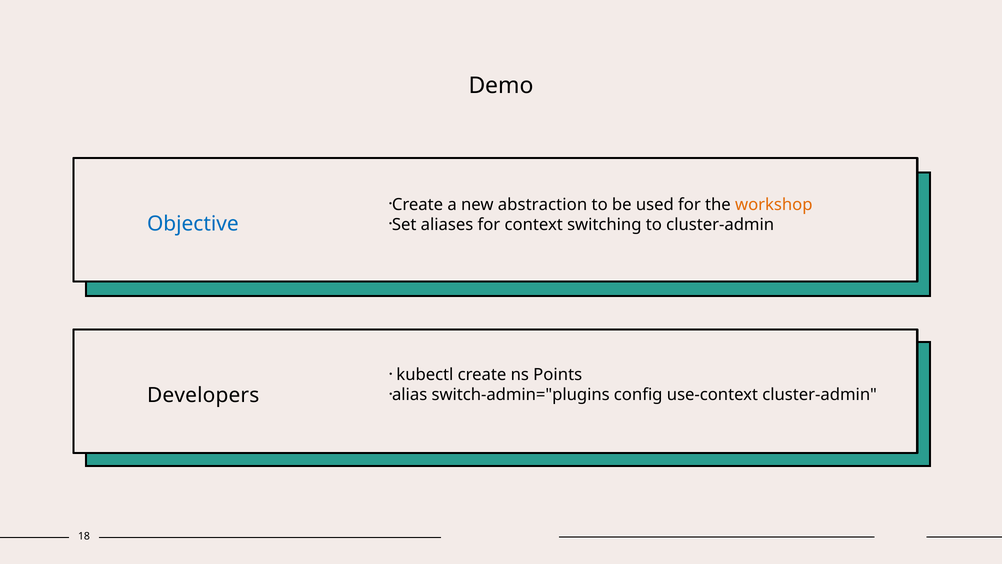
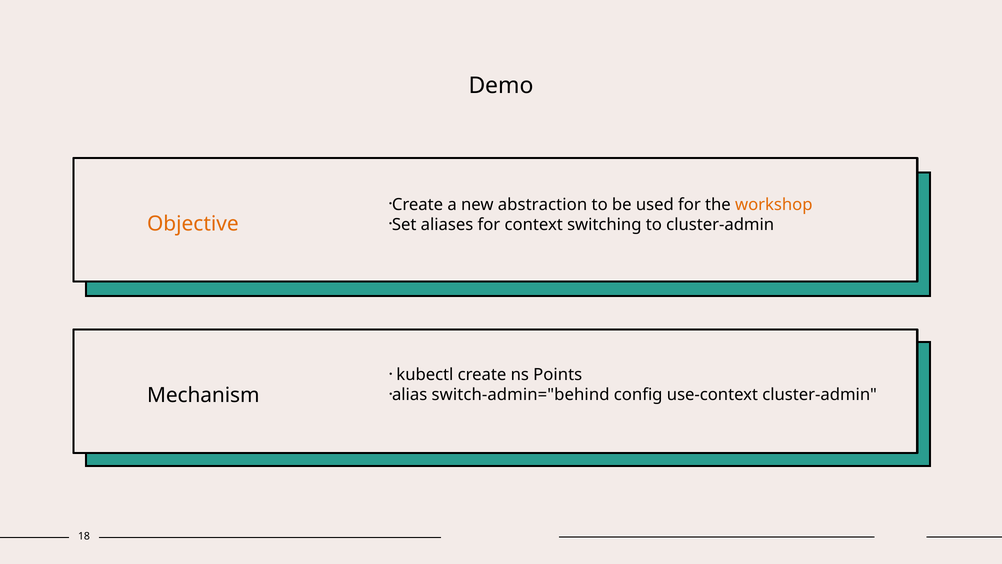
Objective colour: blue -> orange (193, 224)
Developers: Developers -> Mechanism (203, 395)
switch-admin="plugins: switch-admin="plugins -> switch-admin="behind (521, 395)
